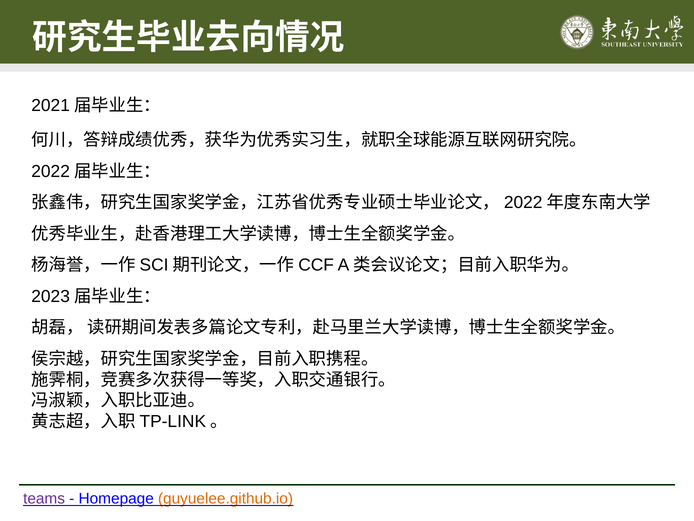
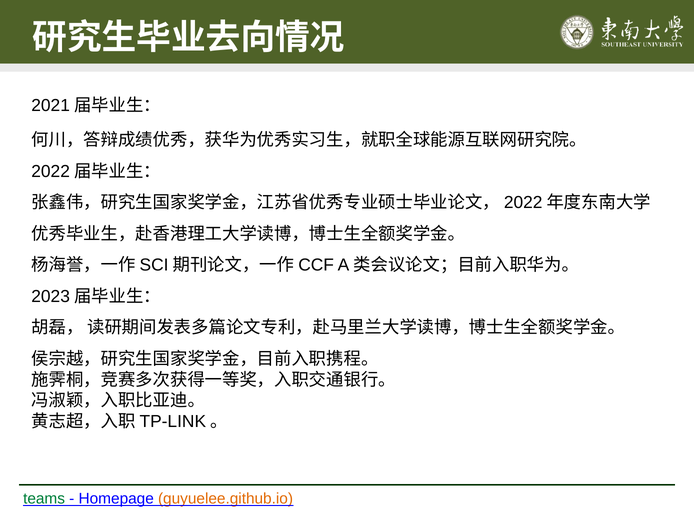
teams colour: purple -> green (44, 498)
